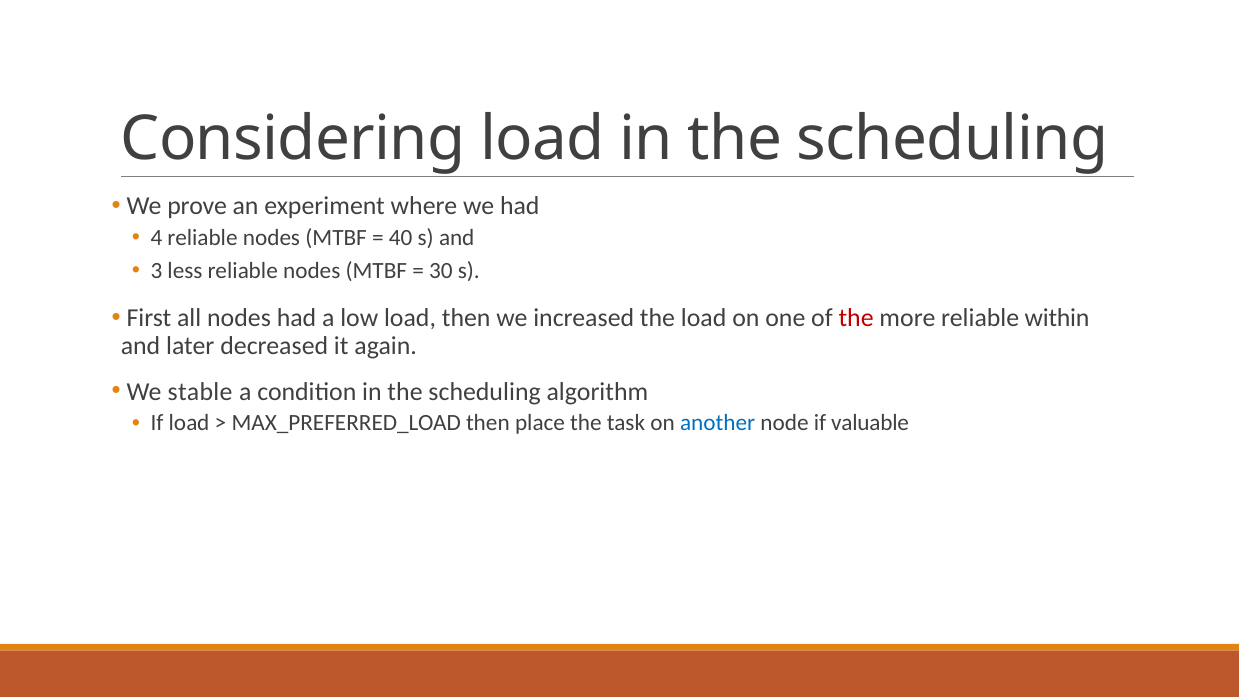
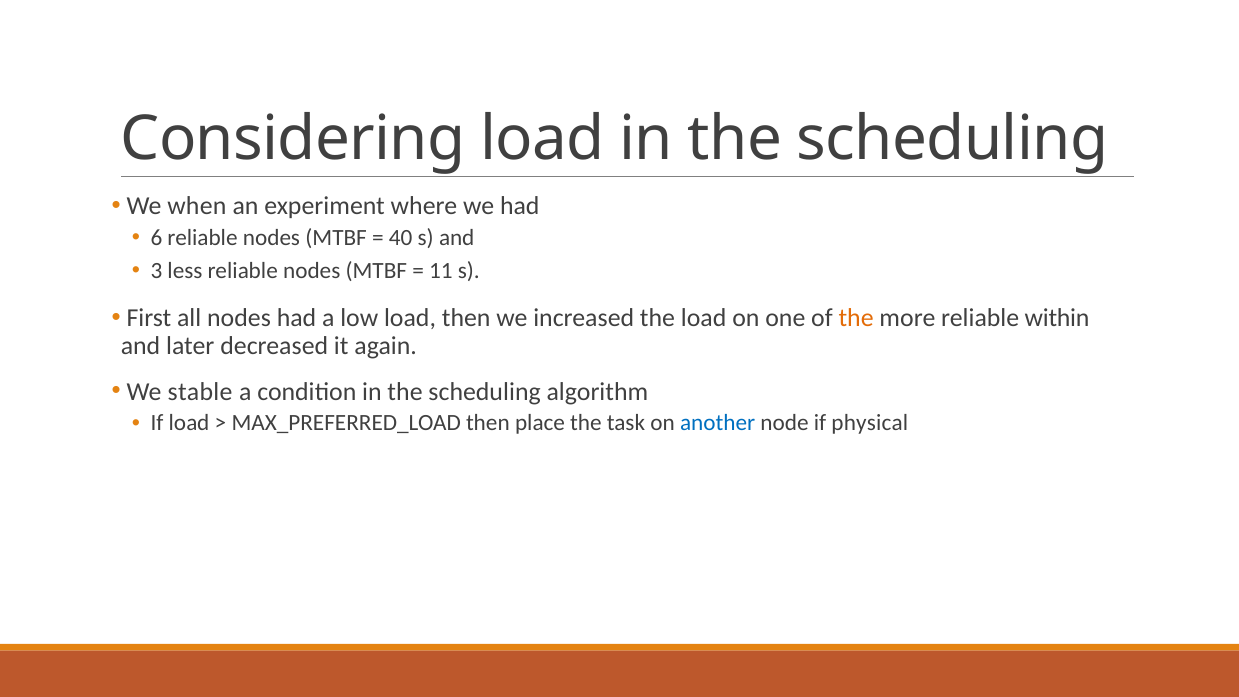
prove: prove -> when (197, 206)
4: 4 -> 6 (156, 238)
30: 30 -> 11 (441, 271)
the colour: red -> orange (856, 318)
valuable: valuable -> physical (870, 423)
